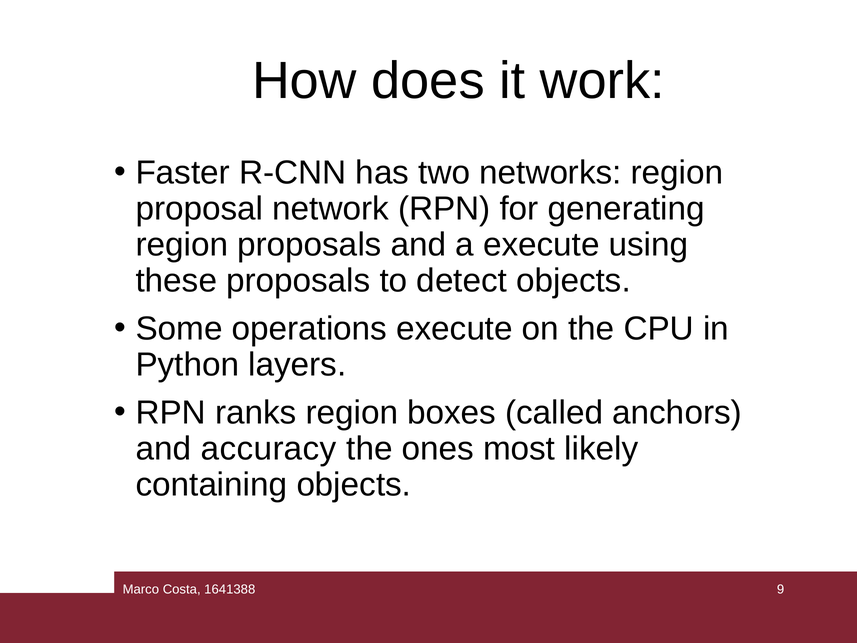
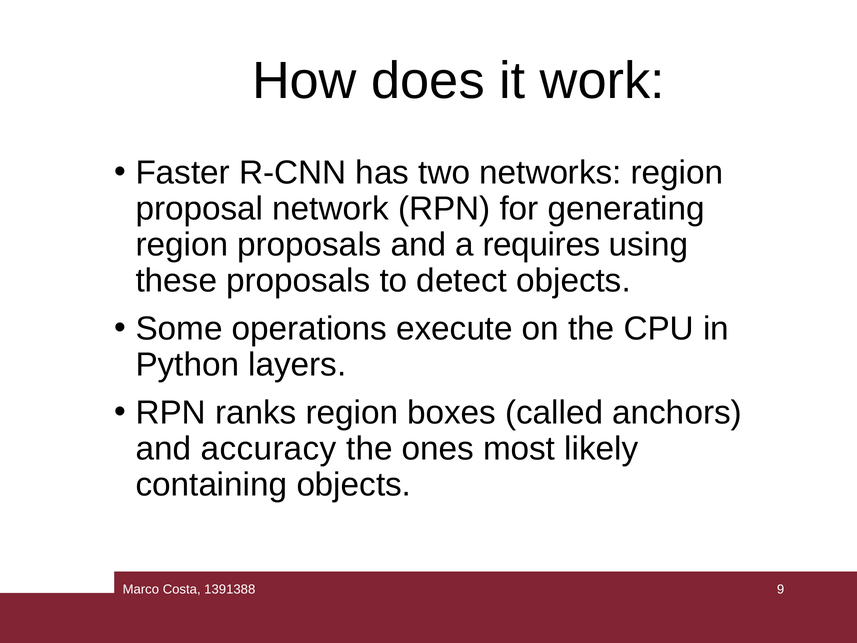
a execute: execute -> requires (542, 245)
1641388: 1641388 -> 1391388 (230, 589)
